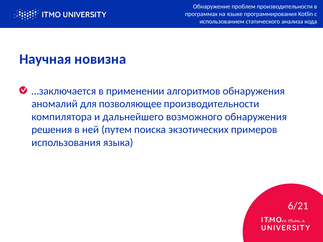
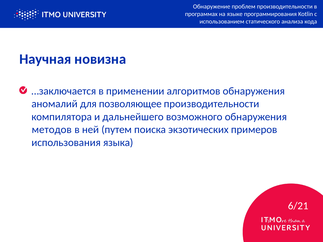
решения: решения -> методов (52, 130)
